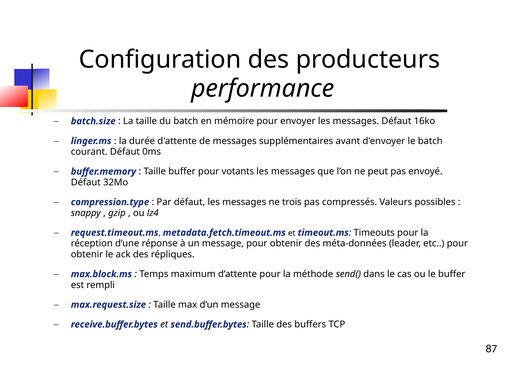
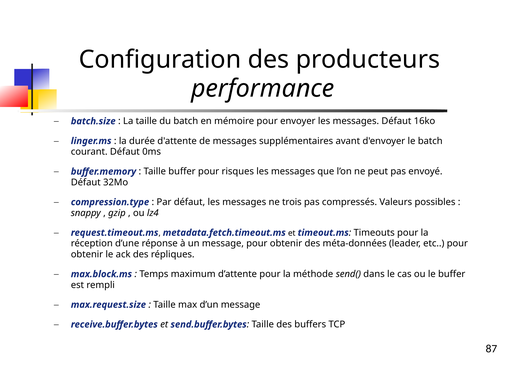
votants: votants -> risques (238, 172)
